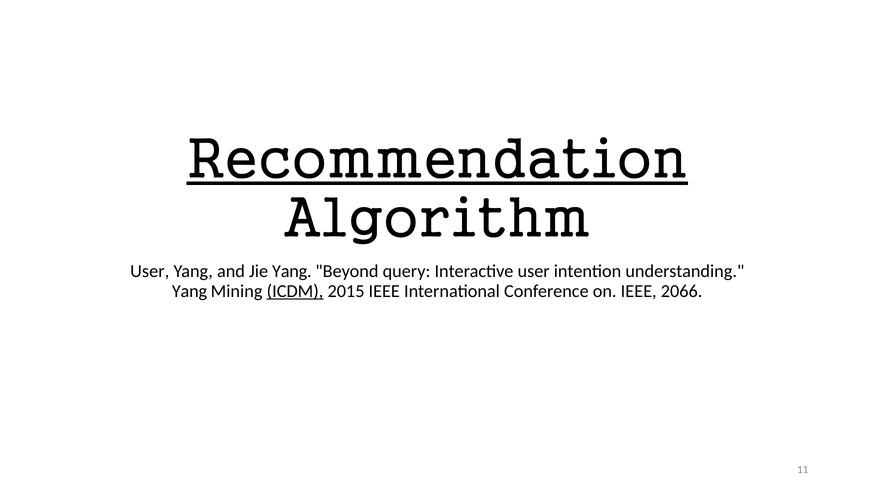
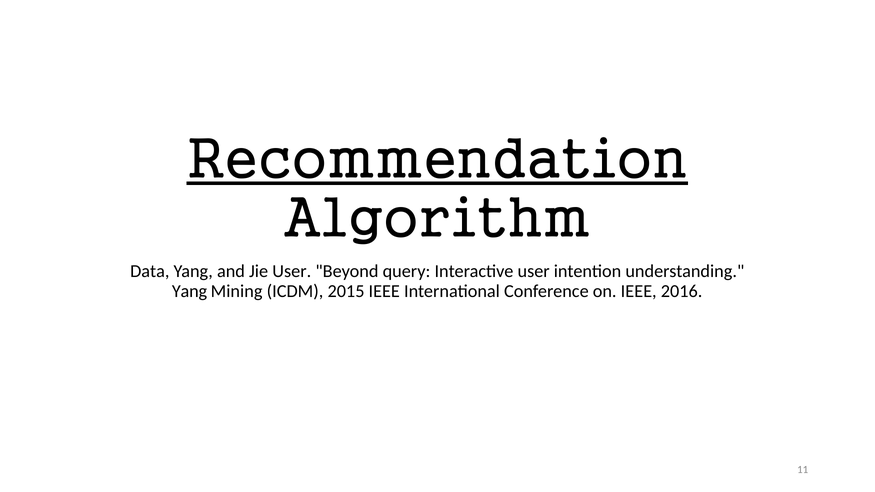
User: User -> Data (150, 272)
Jie Yang: Yang -> User (292, 272)
ICDM underline: present -> none (295, 291)
2066: 2066 -> 2016 (682, 291)
